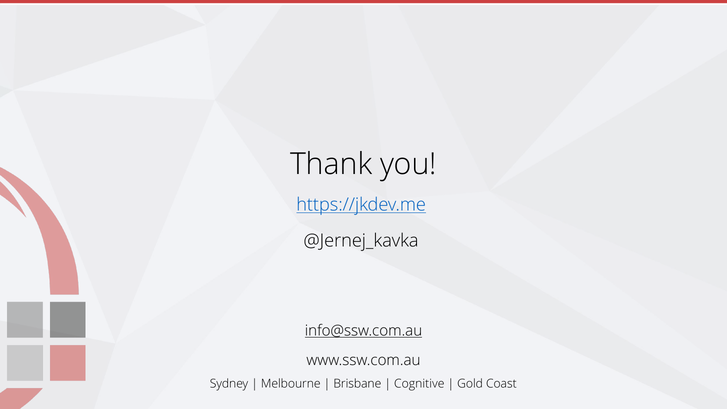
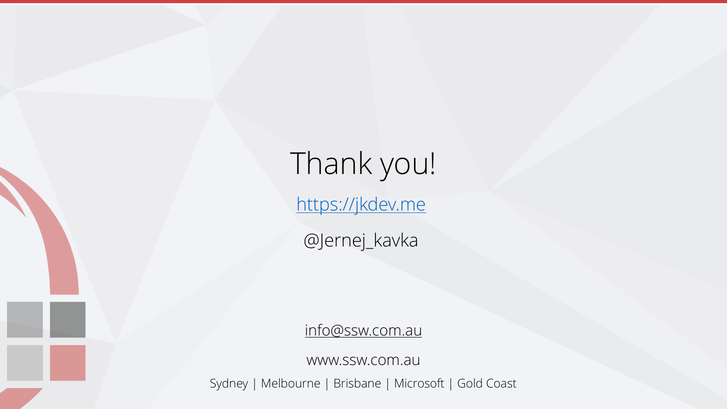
Cognitive: Cognitive -> Microsoft (419, 384)
